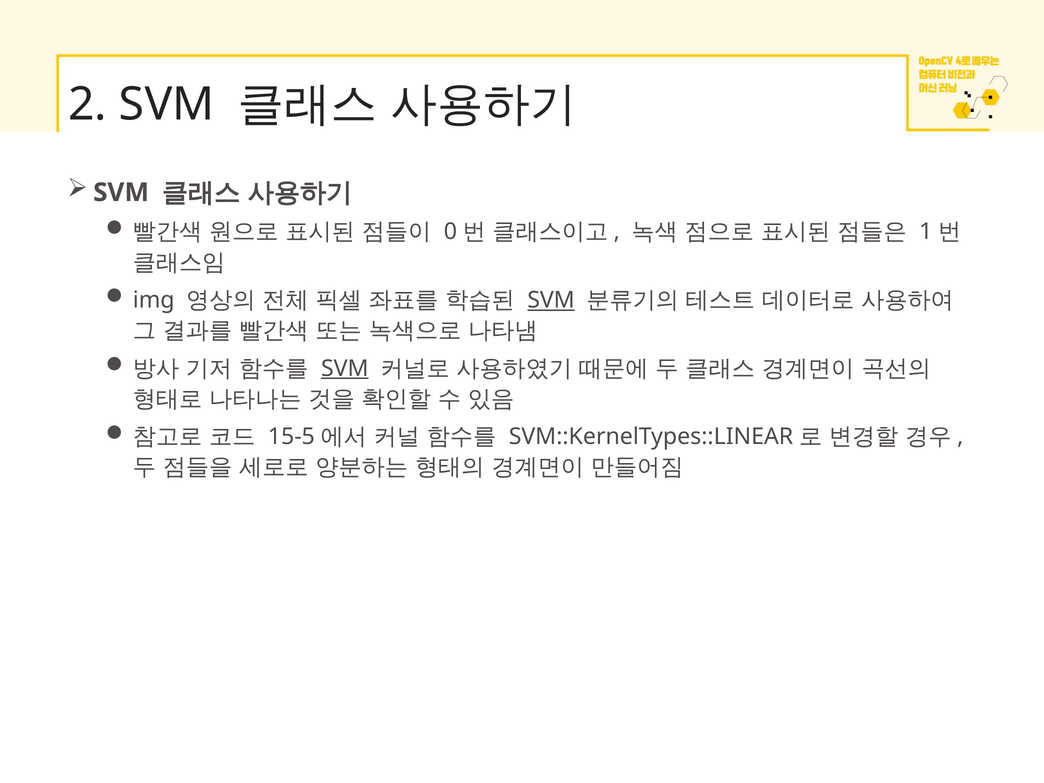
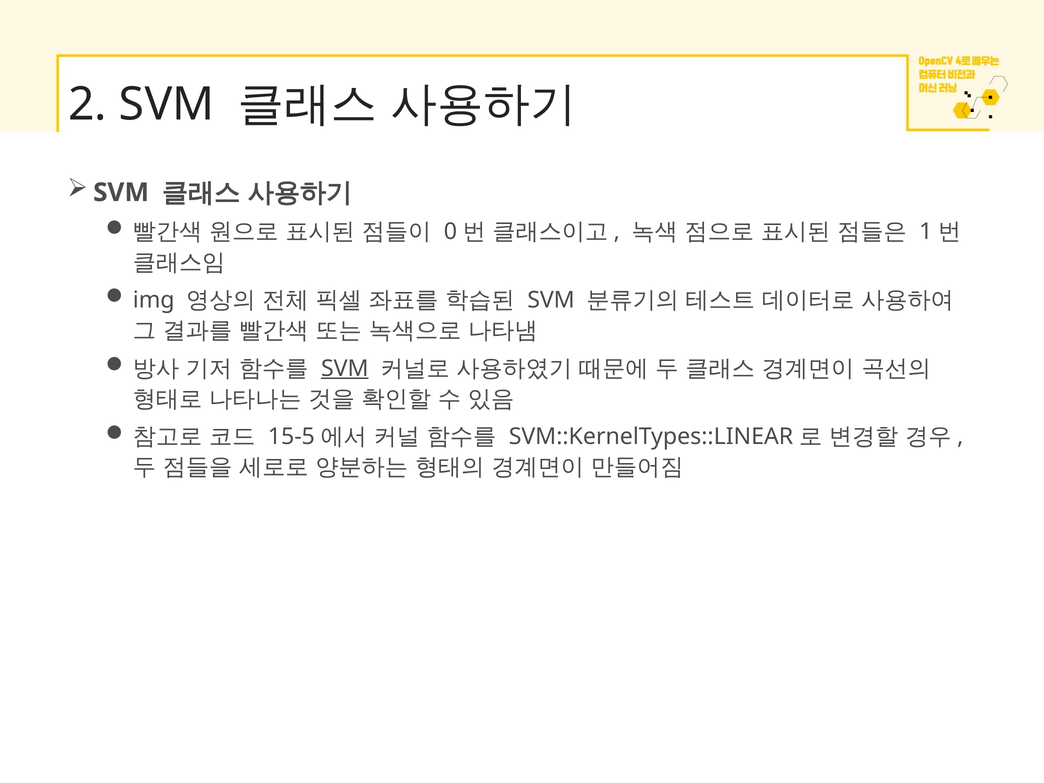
SVM underline: present -> none (551, 300)
